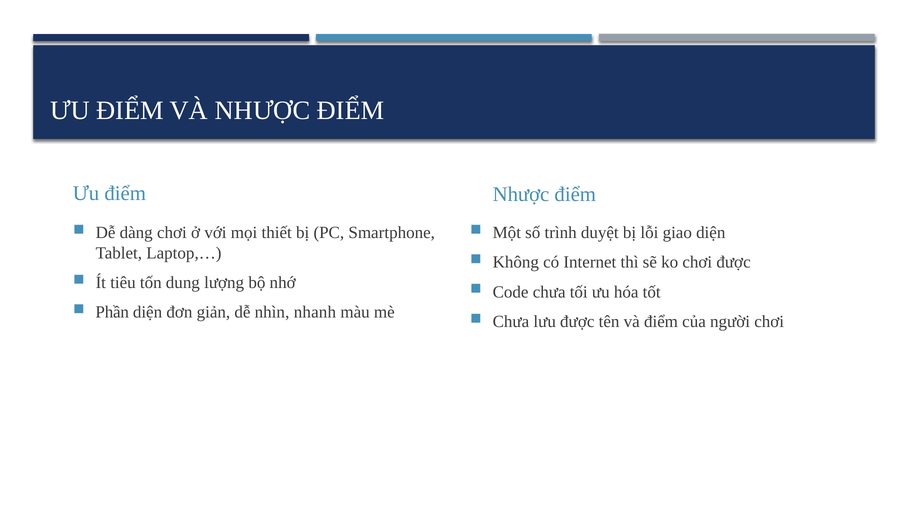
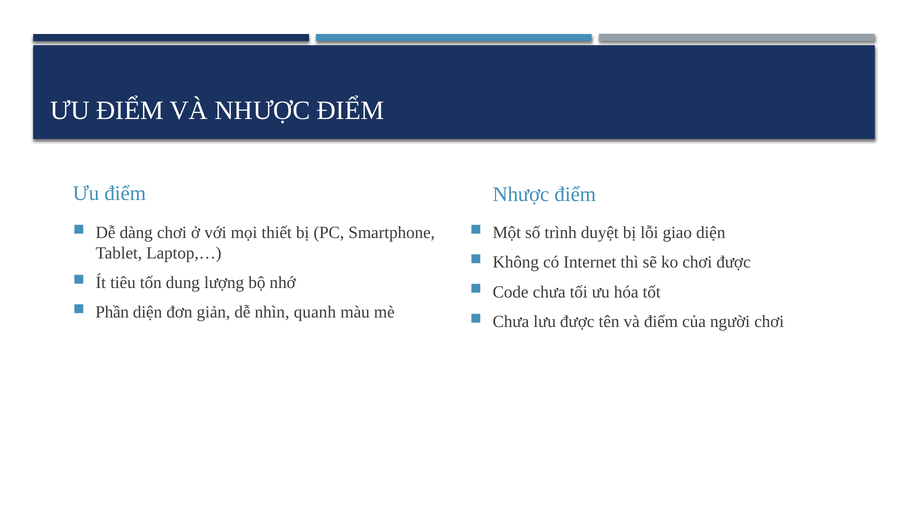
nhanh: nhanh -> quanh (315, 312)
